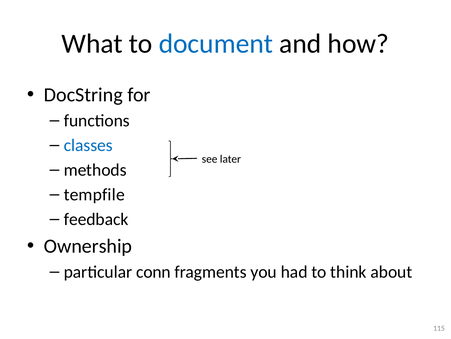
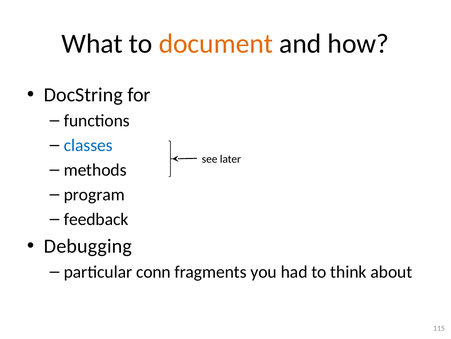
document colour: blue -> orange (216, 44)
tempfile: tempfile -> program (94, 194)
Ownership: Ownership -> Debugging (88, 246)
